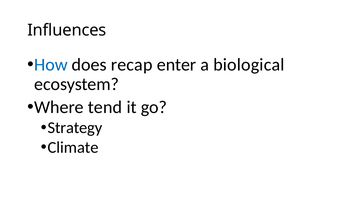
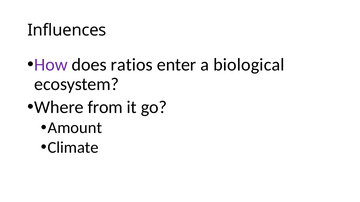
How colour: blue -> purple (51, 65)
recap: recap -> ratios (132, 65)
tend: tend -> from (105, 108)
Strategy: Strategy -> Amount (75, 128)
